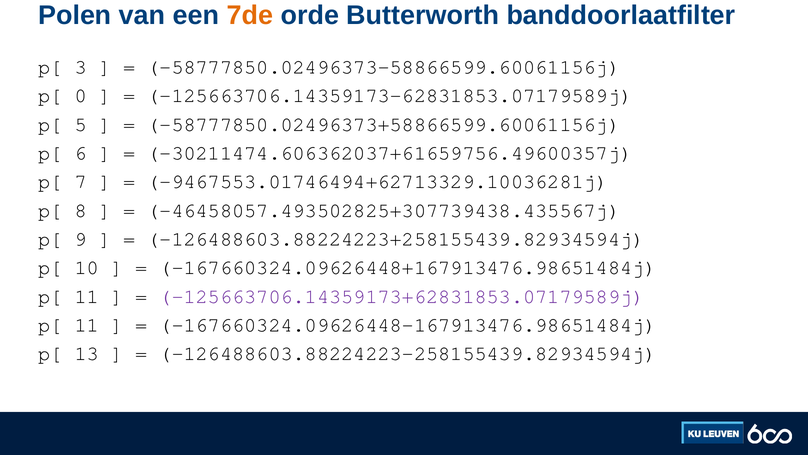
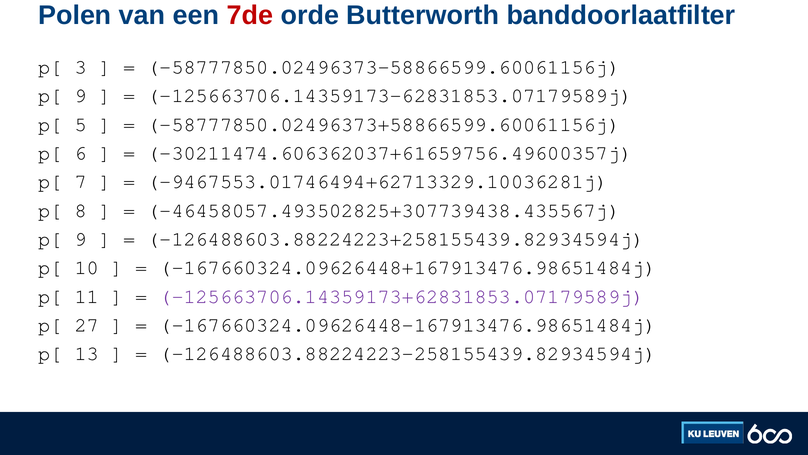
7de colour: orange -> red (250, 15)
0: 0 -> 9 (81, 96)
11: 11 -> 27 (87, 325)
